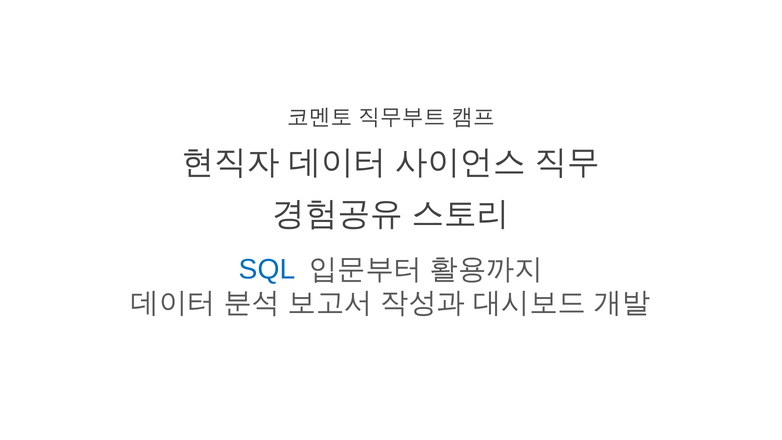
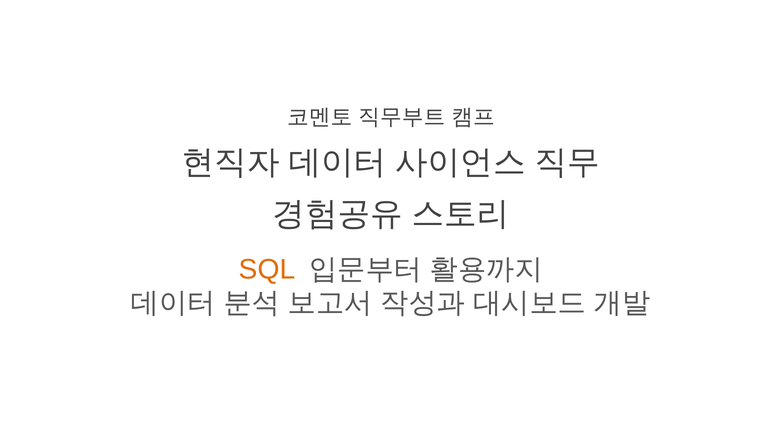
SQL colour: blue -> orange (267, 269)
